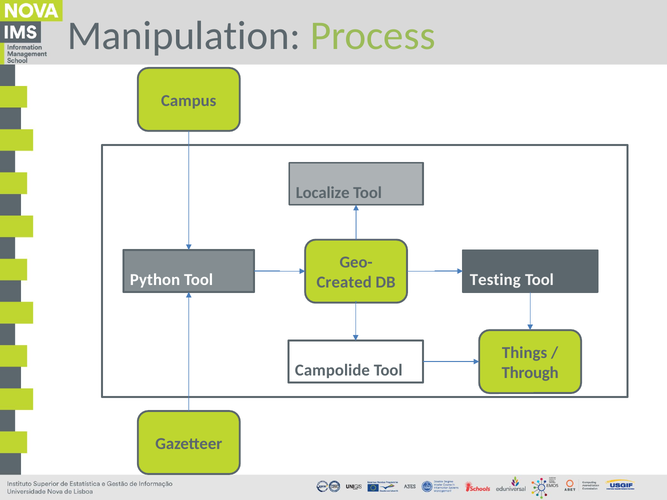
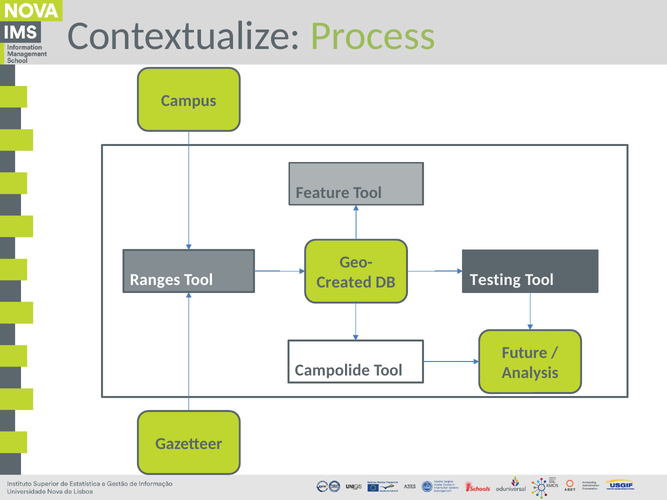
Manipulation: Manipulation -> Contextualize (184, 36)
Localize: Localize -> Feature (323, 193)
Python: Python -> Ranges (155, 280)
Things: Things -> Future (525, 353)
Through: Through -> Analysis (530, 373)
